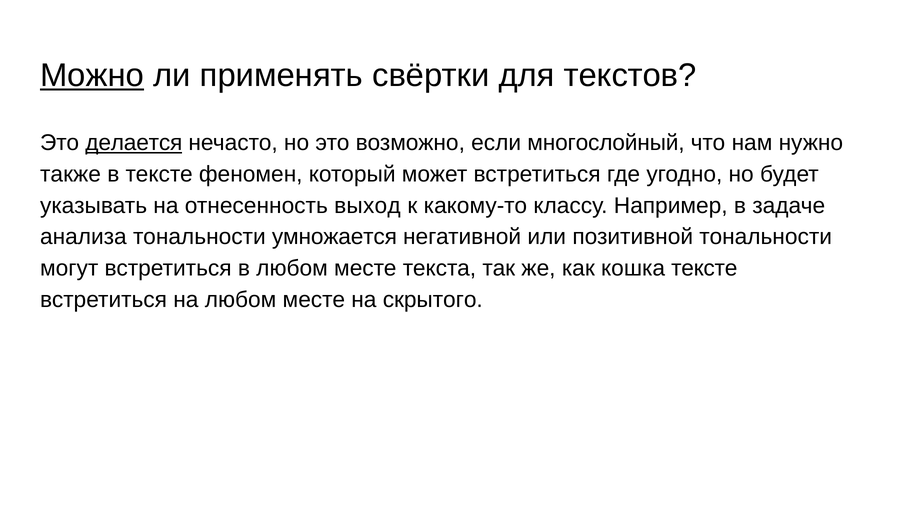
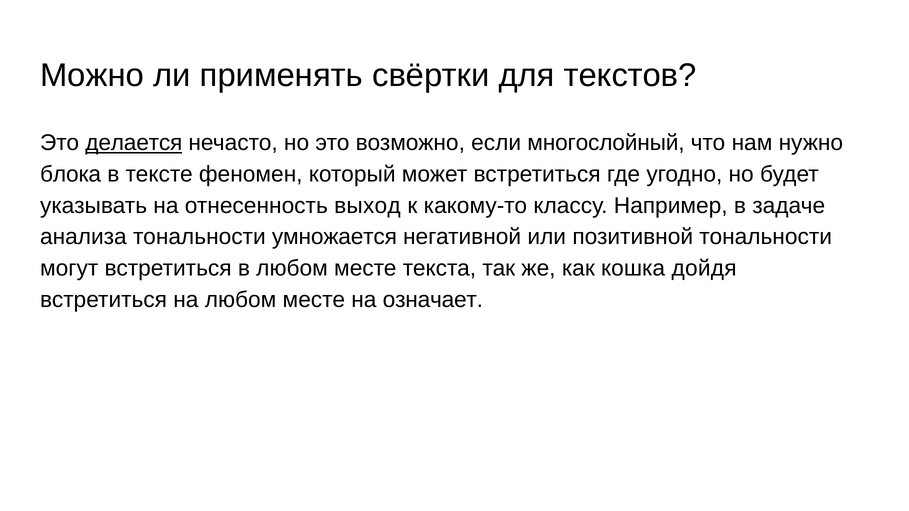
Можно underline: present -> none (92, 75)
также: также -> блока (71, 174)
кошка тексте: тексте -> дойдя (704, 268)
скрытого: скрытого -> означает (433, 300)
